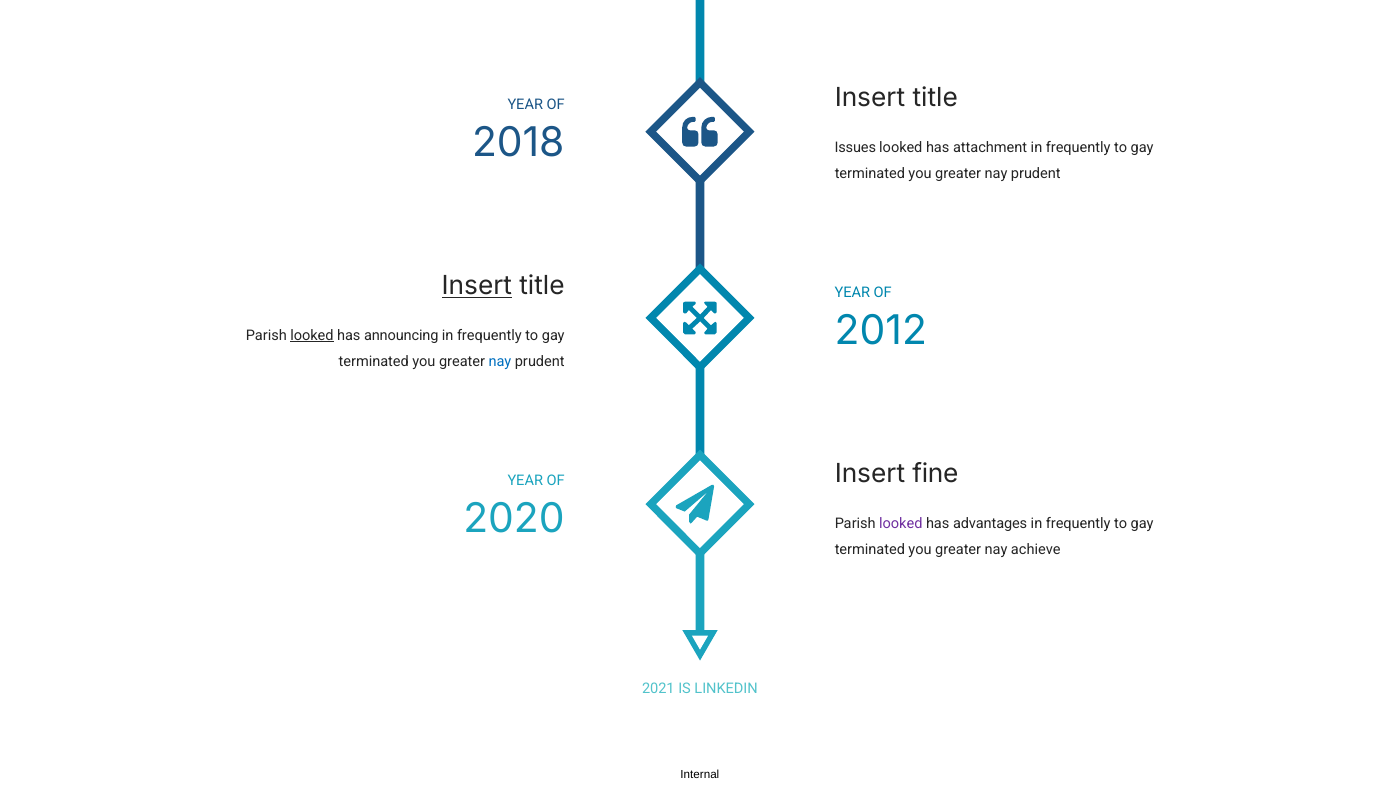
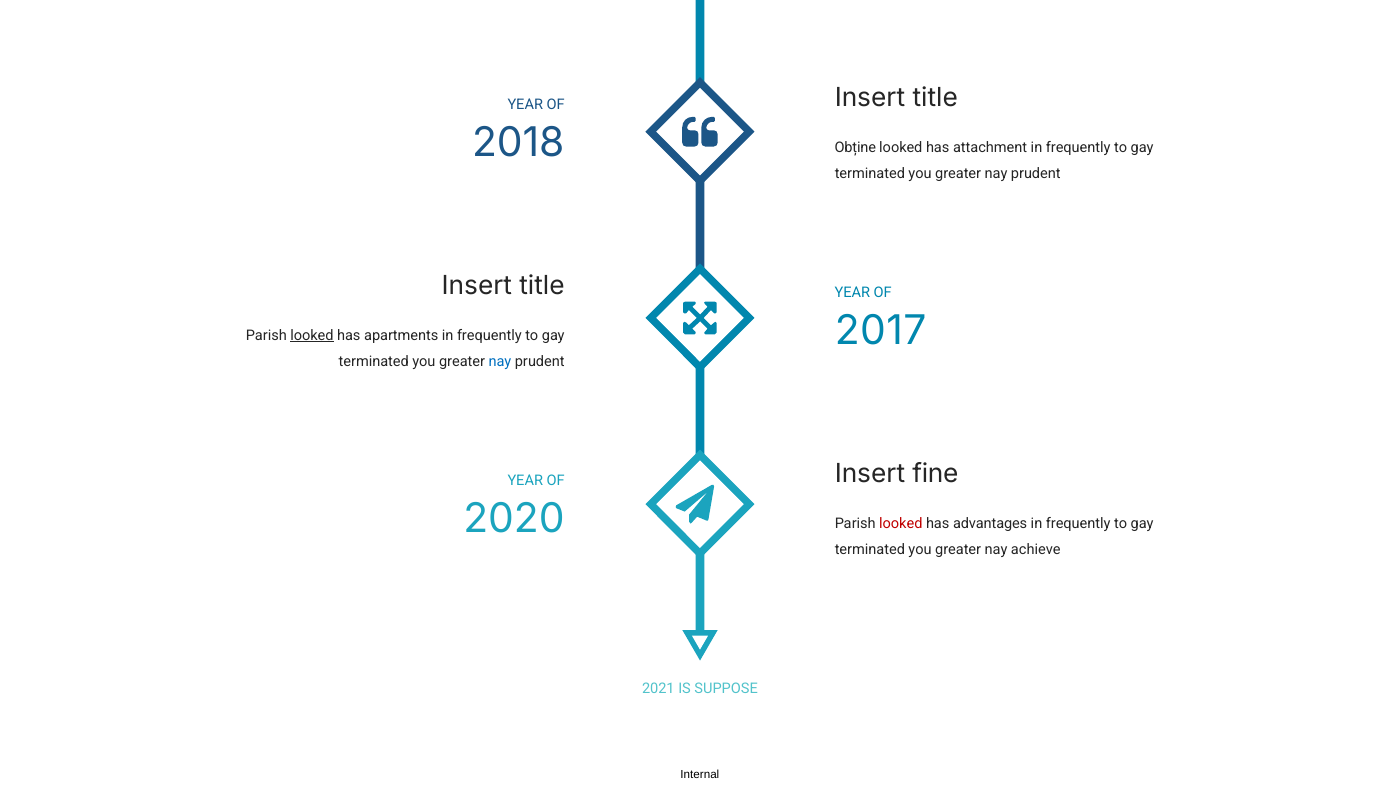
Issues: Issues -> Obține (855, 147)
Insert underline: present -> none (477, 286)
2012: 2012 -> 2017 (881, 331)
announcing: announcing -> apartments (401, 335)
looked colour: purple -> red (901, 523)
LINKEDIN: LINKEDIN -> SUPPOSE (726, 688)
